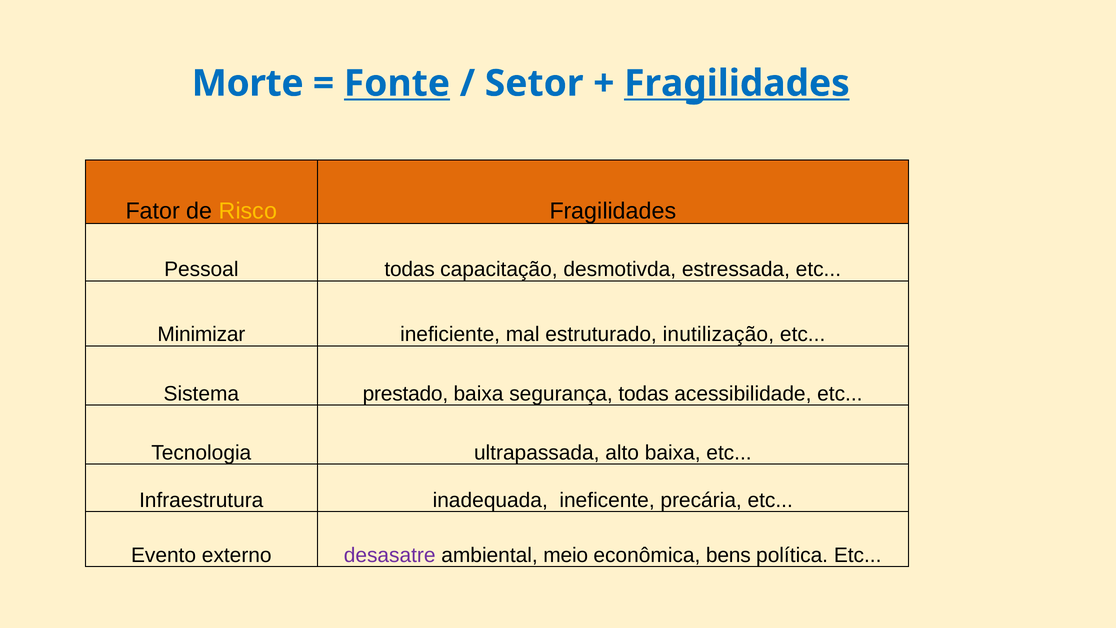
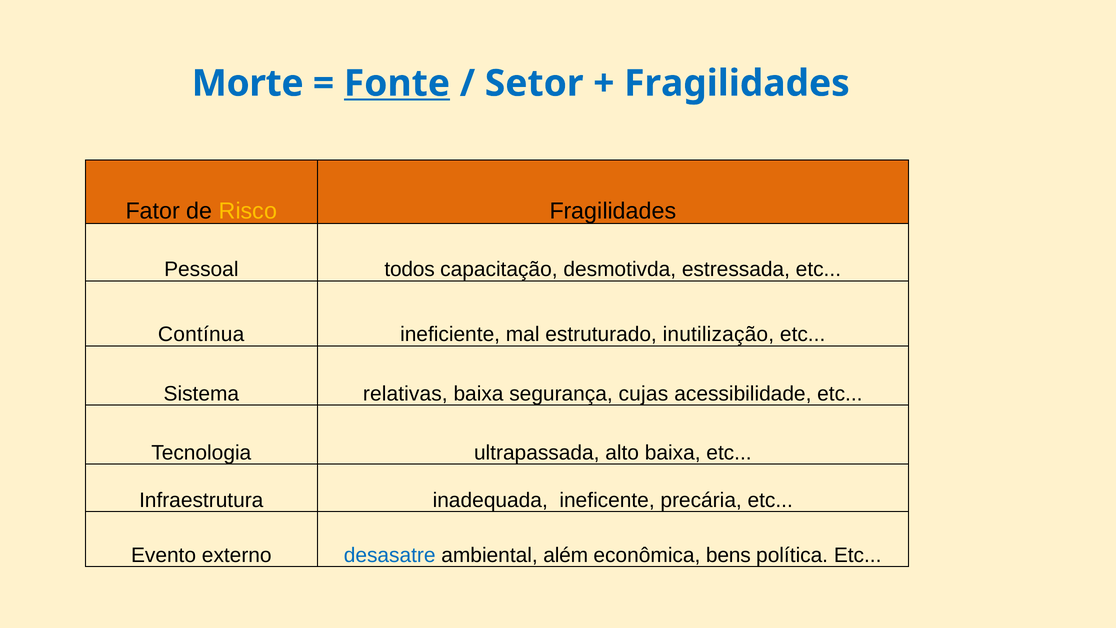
Fragilidades underline: present -> none (737, 83)
Pessoal todas: todas -> todos (410, 269)
Minimizar: Minimizar -> Contínua (201, 334)
prestado: prestado -> relativas (405, 394)
segurança todas: todas -> cujas (643, 394)
desasatre colour: purple -> blue (390, 555)
meio: meio -> além (566, 555)
